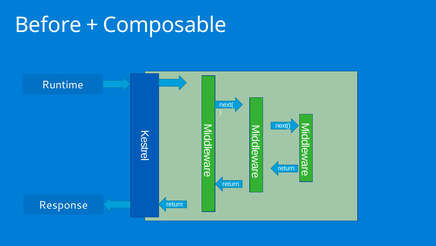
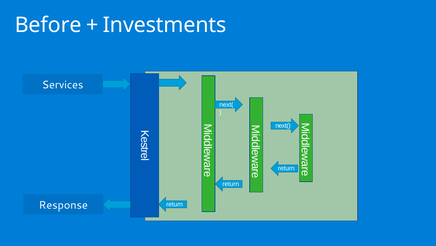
Composable: Composable -> Investments (165, 25)
Runtime: Runtime -> Services (63, 85)
